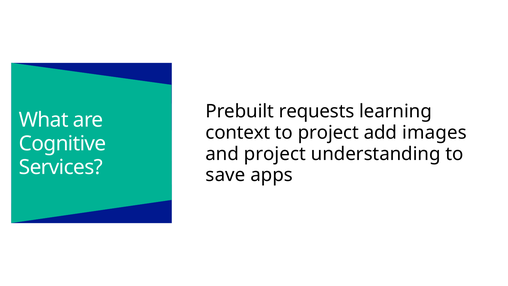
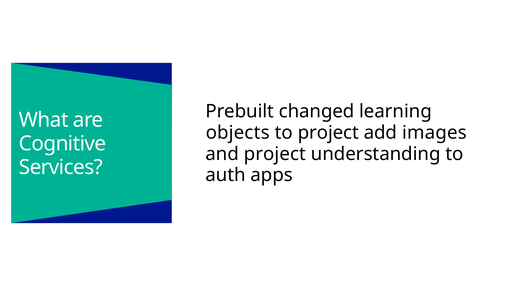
requests: requests -> changed (317, 111)
context: context -> objects (238, 132)
save: save -> auth (226, 175)
